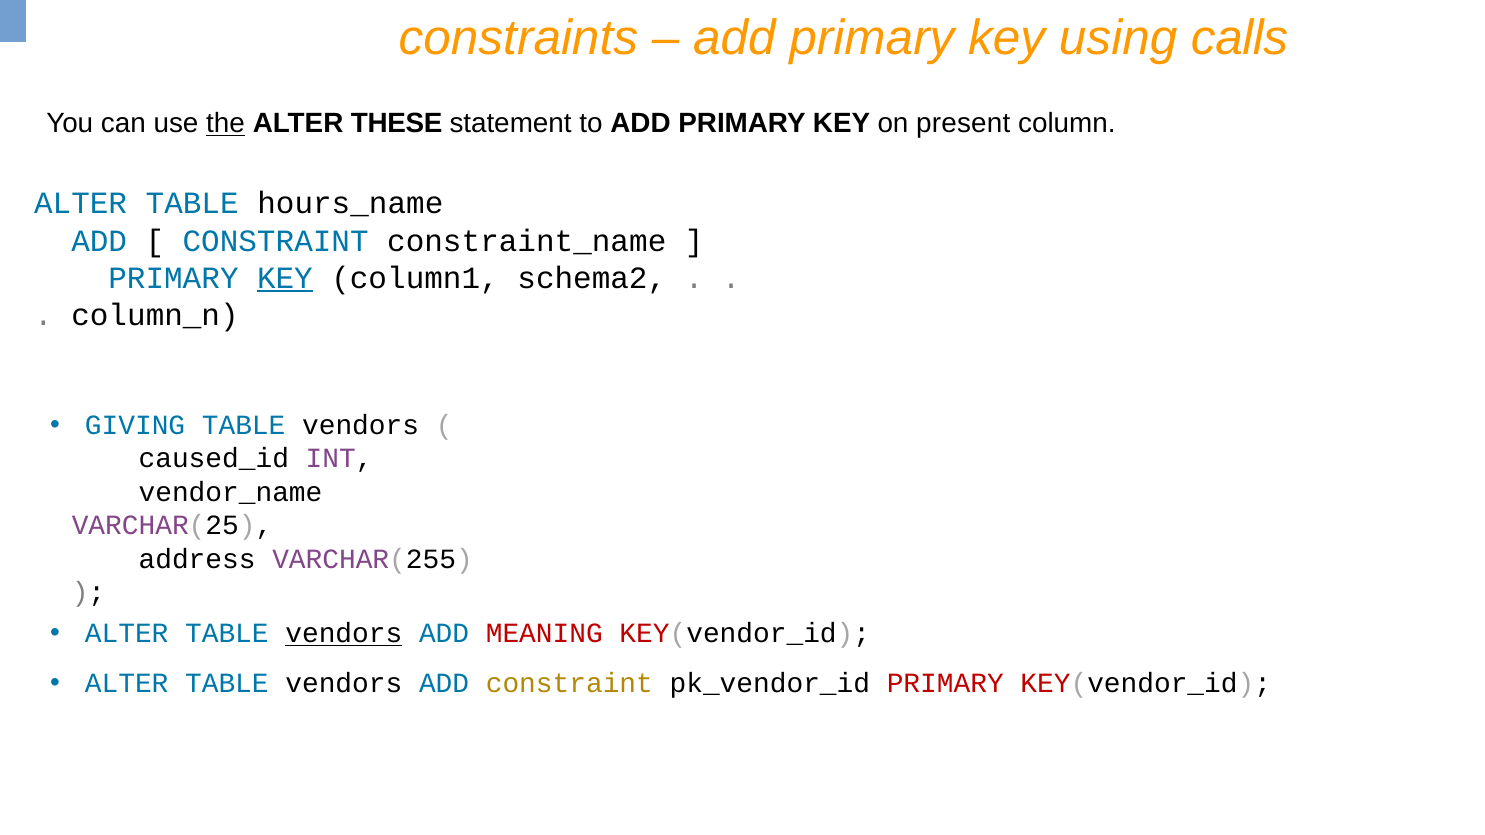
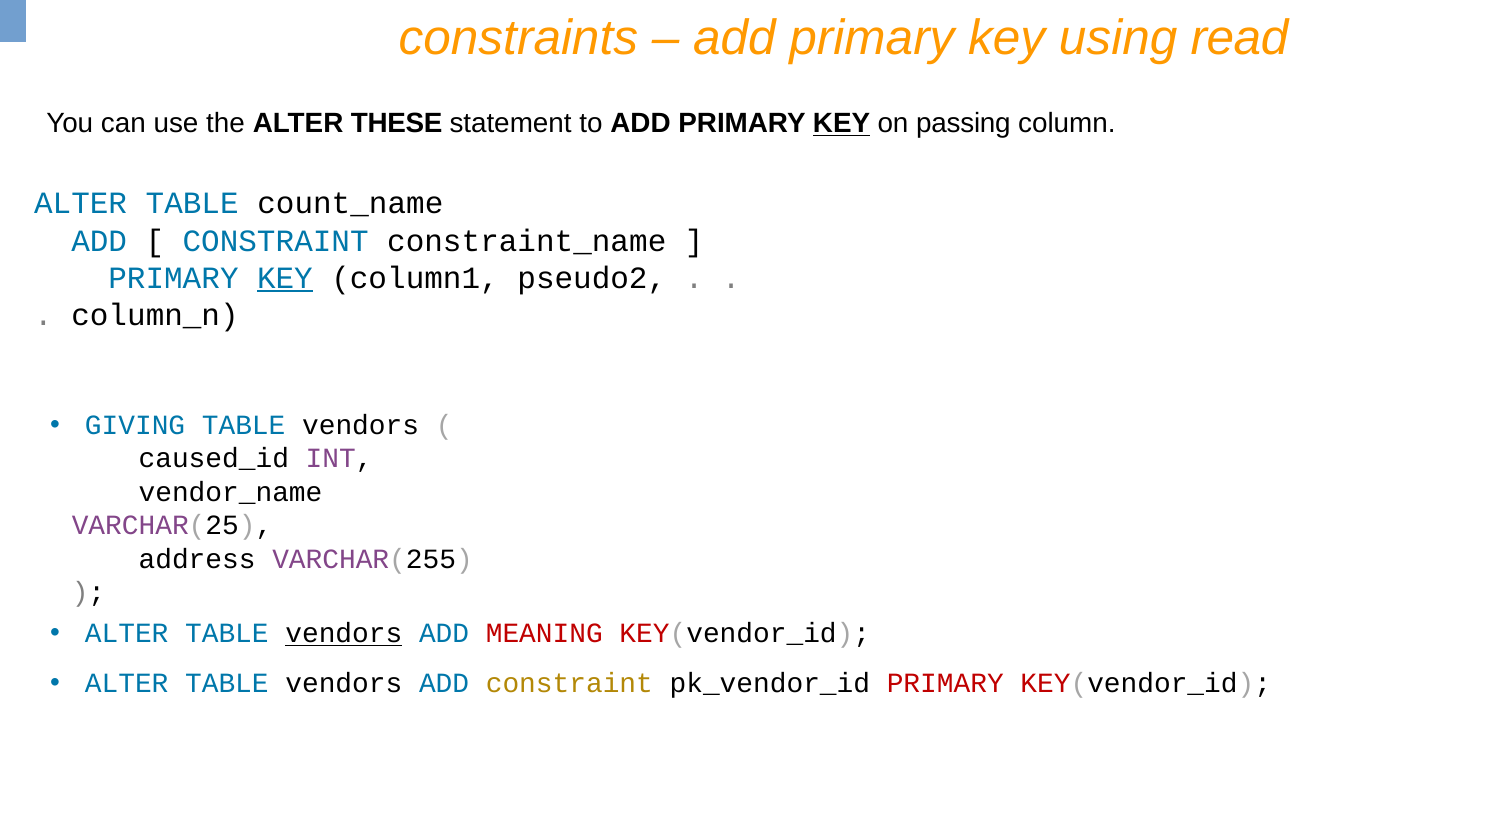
calls: calls -> read (1240, 39)
the underline: present -> none (225, 124)
KEY underline: none -> present (842, 124)
present: present -> passing (963, 124)
hours_name: hours_name -> count_name (350, 204)
schema2: schema2 -> pseudo2 (592, 278)
